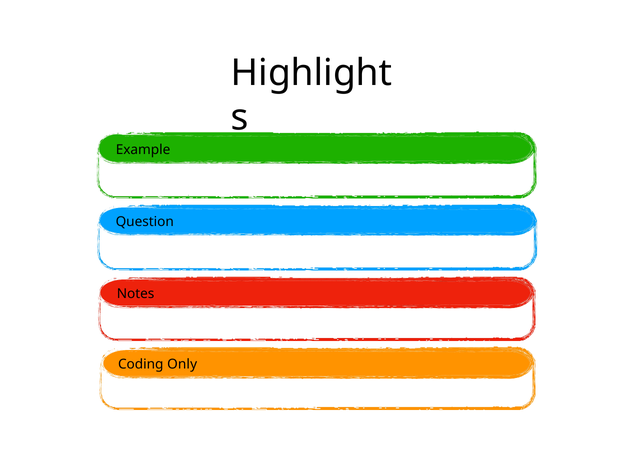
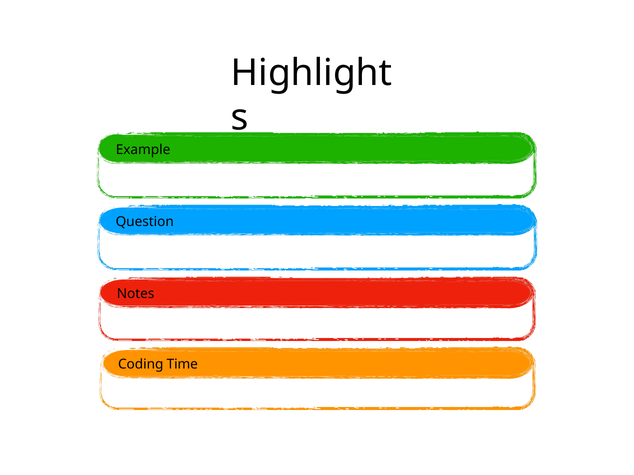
Only: Only -> Time (182, 365)
